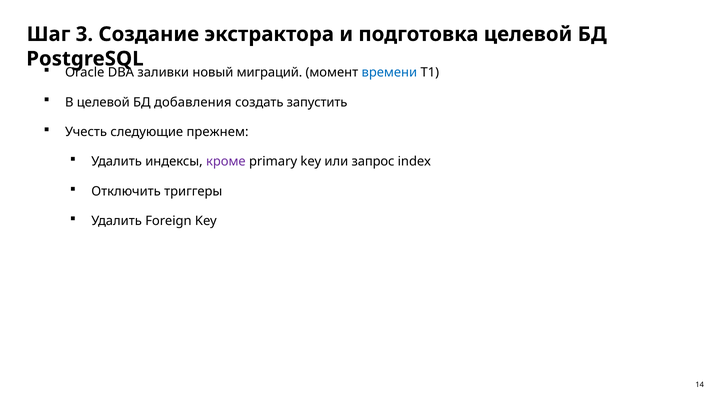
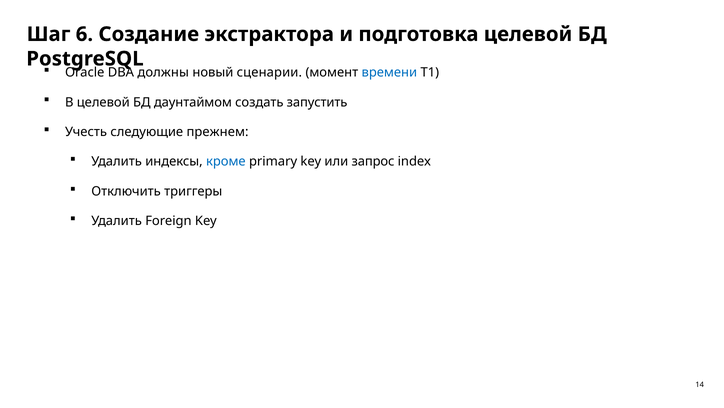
3: 3 -> 6 (84, 34)
заливки: заливки -> должны (163, 73)
миграций: миграций -> сценарии (269, 73)
добавления: добавления -> даунтаймом (193, 102)
кроме colour: purple -> blue (226, 162)
